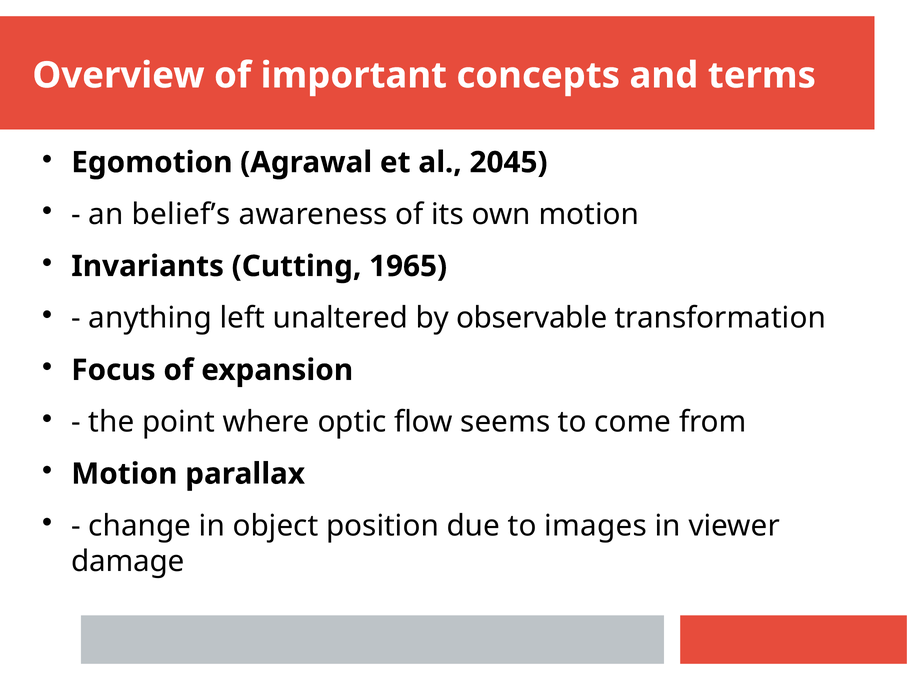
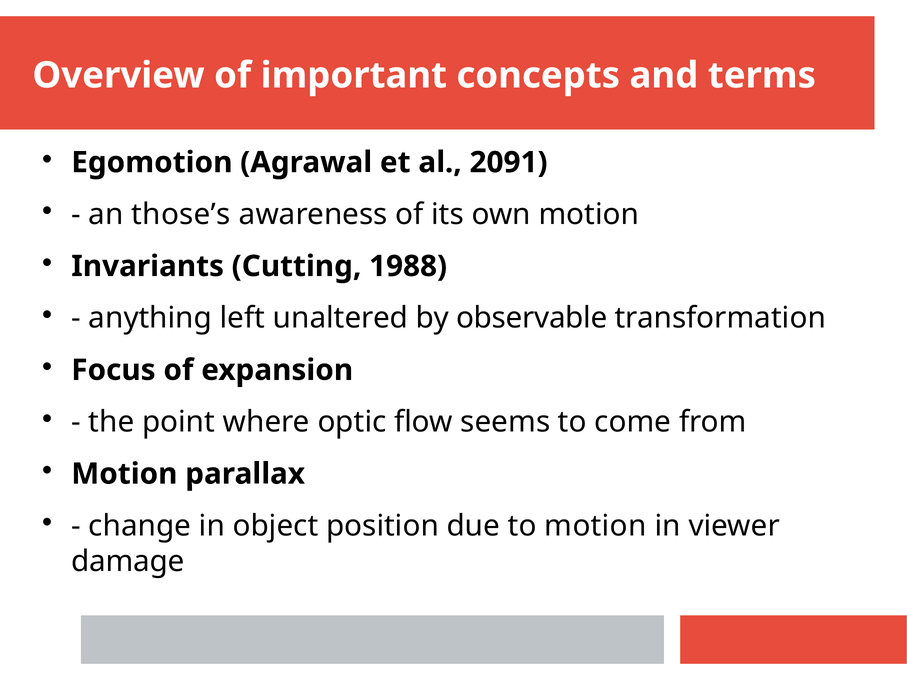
2045: 2045 -> 2091 (509, 162)
belief’s: belief’s -> those’s (181, 214)
1965: 1965 -> 1988 (408, 266)
to images: images -> motion (595, 526)
